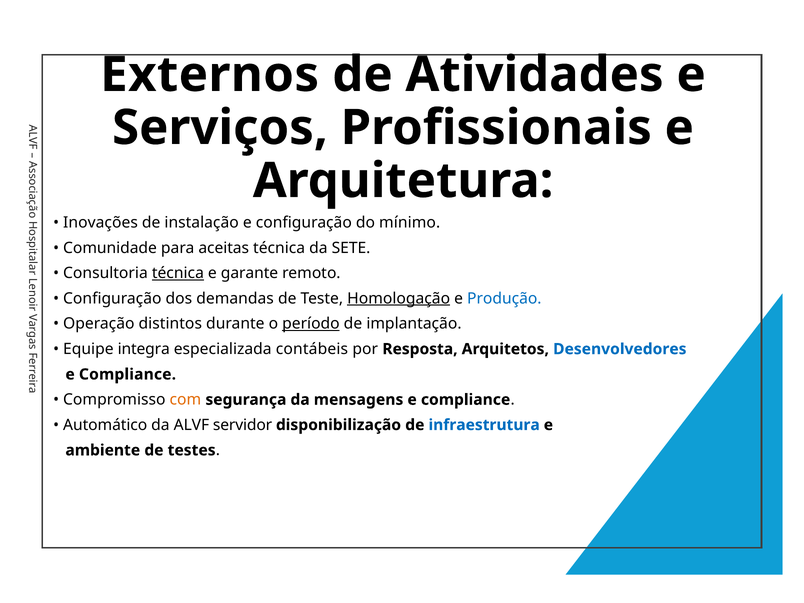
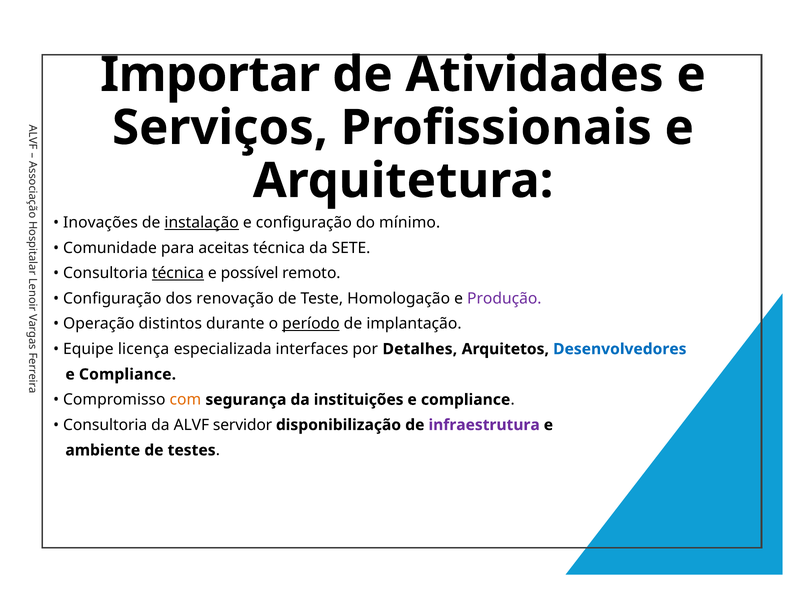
Externos: Externos -> Importar (210, 75)
instalação underline: none -> present (202, 223)
garante: garante -> possível (250, 273)
demandas: demandas -> renovação (235, 298)
Homologação underline: present -> none (399, 298)
Produção colour: blue -> purple (504, 298)
integra: integra -> licença (144, 349)
contábeis: contábeis -> interfaces (312, 349)
Resposta: Resposta -> Detalhes (420, 349)
mensagens: mensagens -> instituições (359, 400)
Automático: Automático -> Consultoria (105, 425)
infraestrutura colour: blue -> purple (484, 425)
